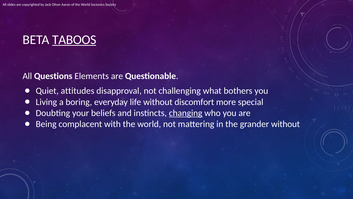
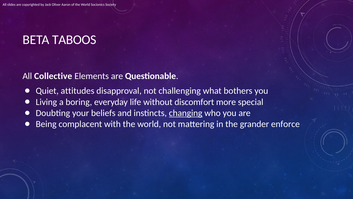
TABOOS underline: present -> none (74, 40)
Questions: Questions -> Collective (53, 76)
grander without: without -> enforce (285, 124)
